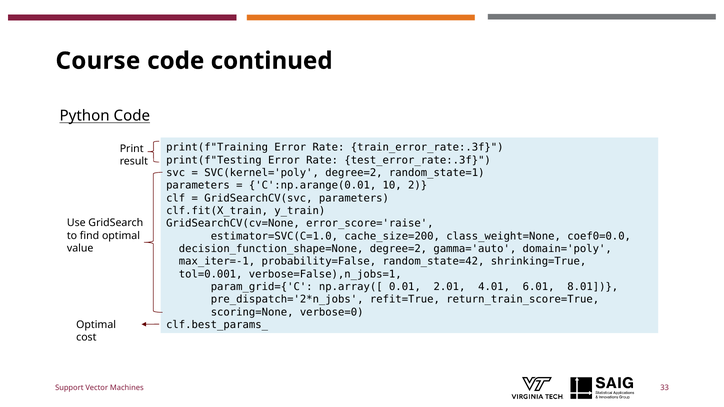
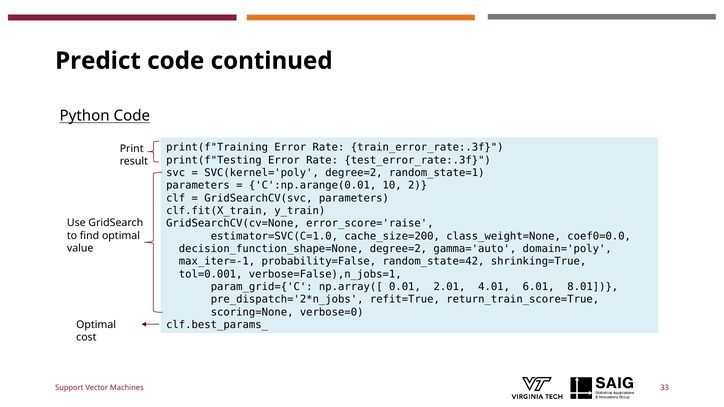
Course: Course -> Predict (98, 61)
